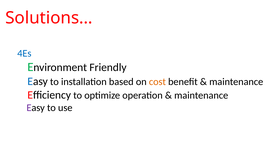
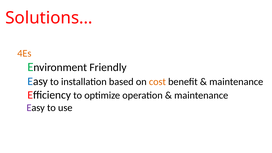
4Es colour: blue -> orange (24, 53)
